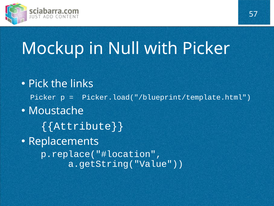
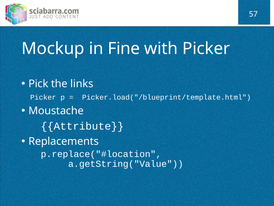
Null: Null -> Fine (124, 48)
